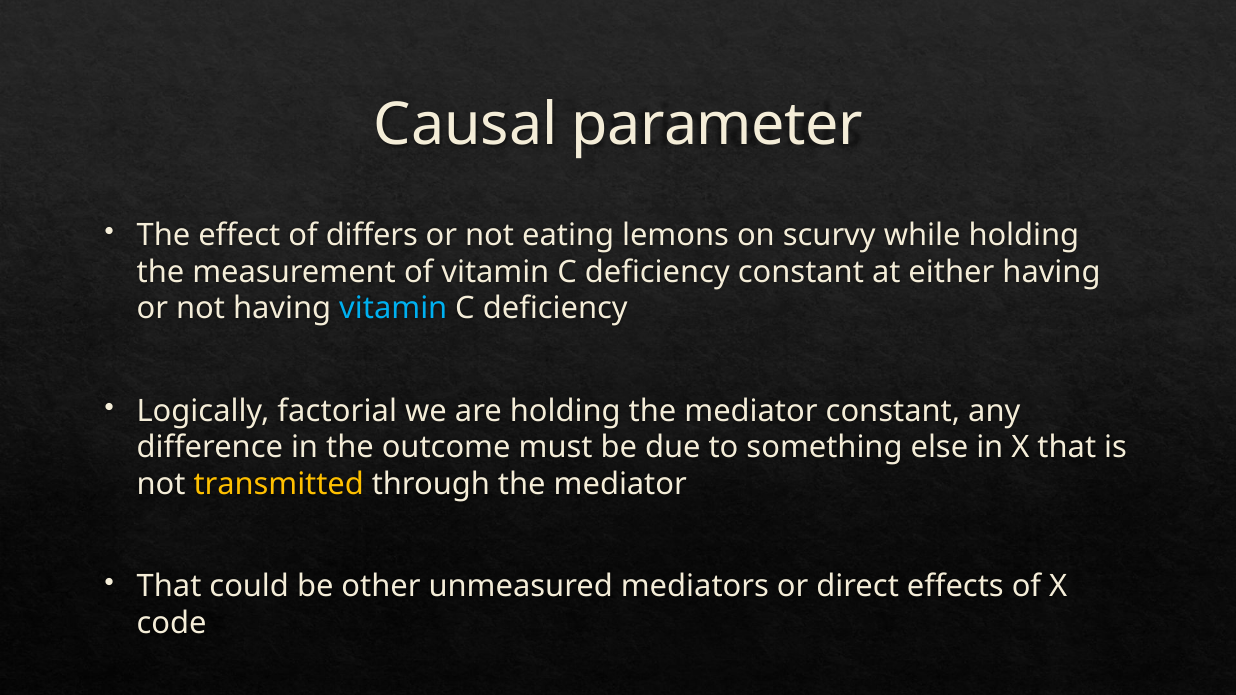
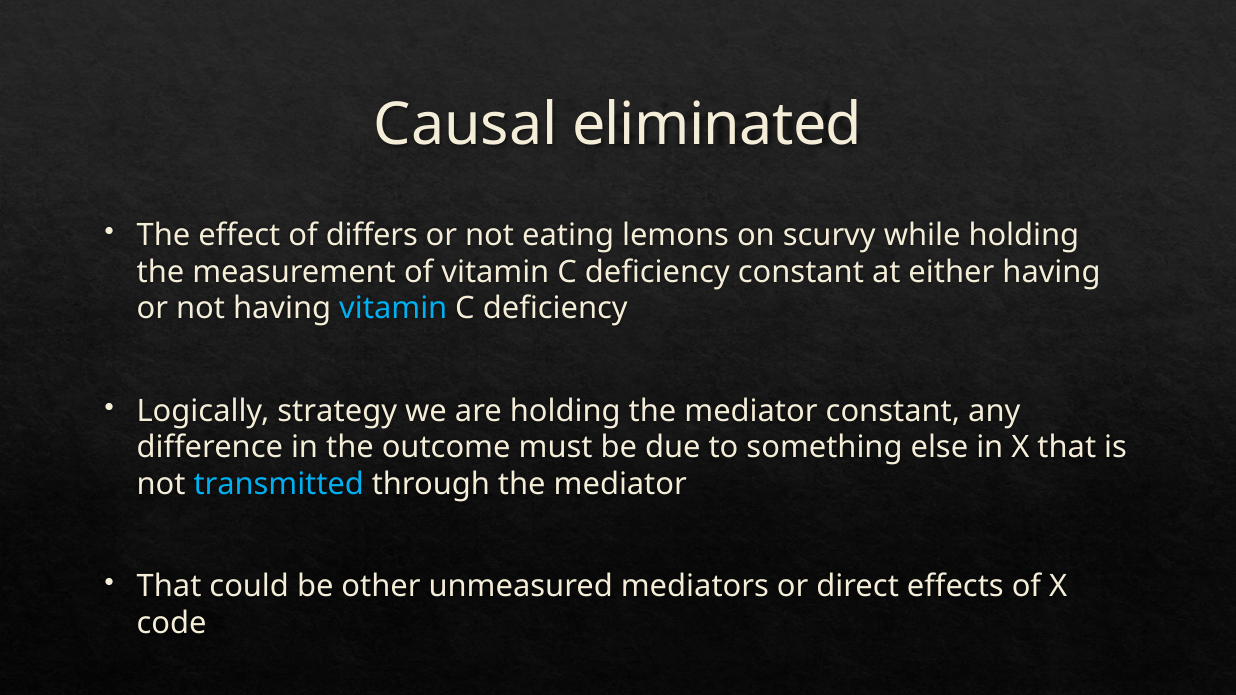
parameter: parameter -> eliminated (717, 125)
factorial: factorial -> strategy (337, 411)
transmitted colour: yellow -> light blue (279, 485)
